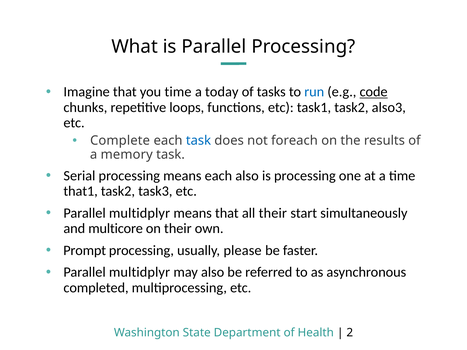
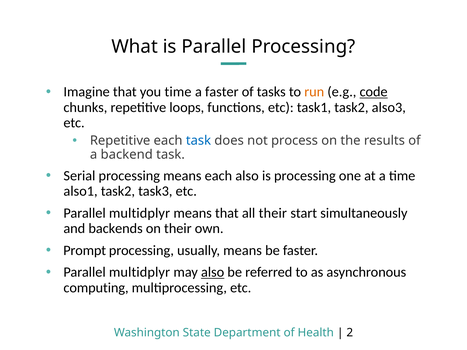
a today: today -> faster (222, 92)
run colour: blue -> orange (314, 92)
Complete: Complete -> Repetitive (120, 141)
foreach: foreach -> process (295, 141)
memory: memory -> backend (127, 155)
that1: that1 -> also1 (81, 191)
multicore: multicore -> backends (116, 229)
usually please: please -> means (243, 251)
also underline: none -> present (213, 272)
completed: completed -> computing (96, 288)
